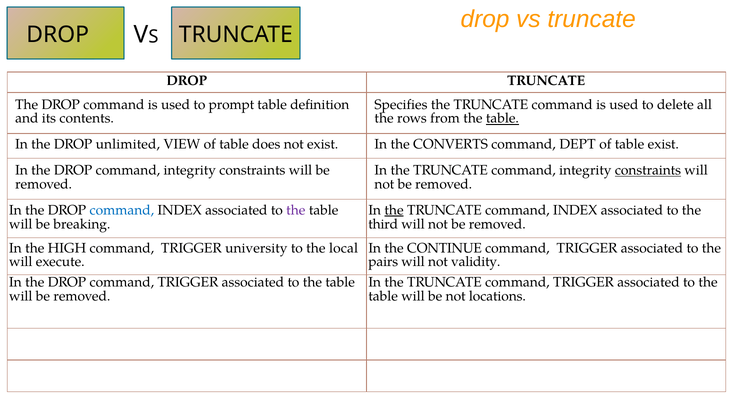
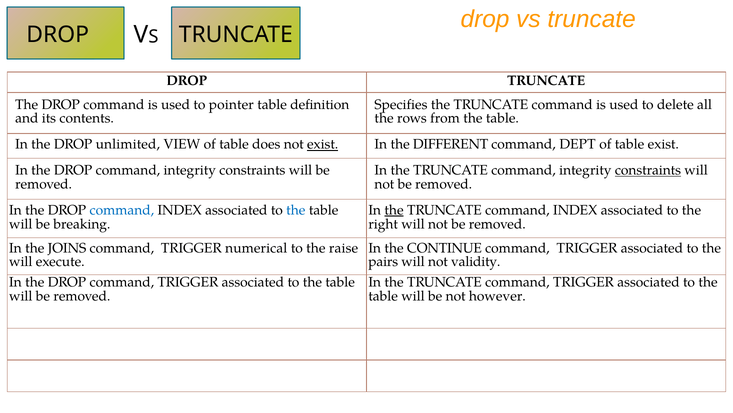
prompt: prompt -> pointer (231, 104)
table underline: present -> none (502, 118)
exist underline: none -> present (323, 144)
CONVERTS: CONVERTS -> DIFFERENT (451, 144)
the colour: purple -> blue (296, 210)
third: third -> right (383, 224)
HIGH: HIGH -> JOINS (67, 248)
university: university -> numerical (256, 248)
local: local -> raise (344, 248)
locations: locations -> however (497, 296)
